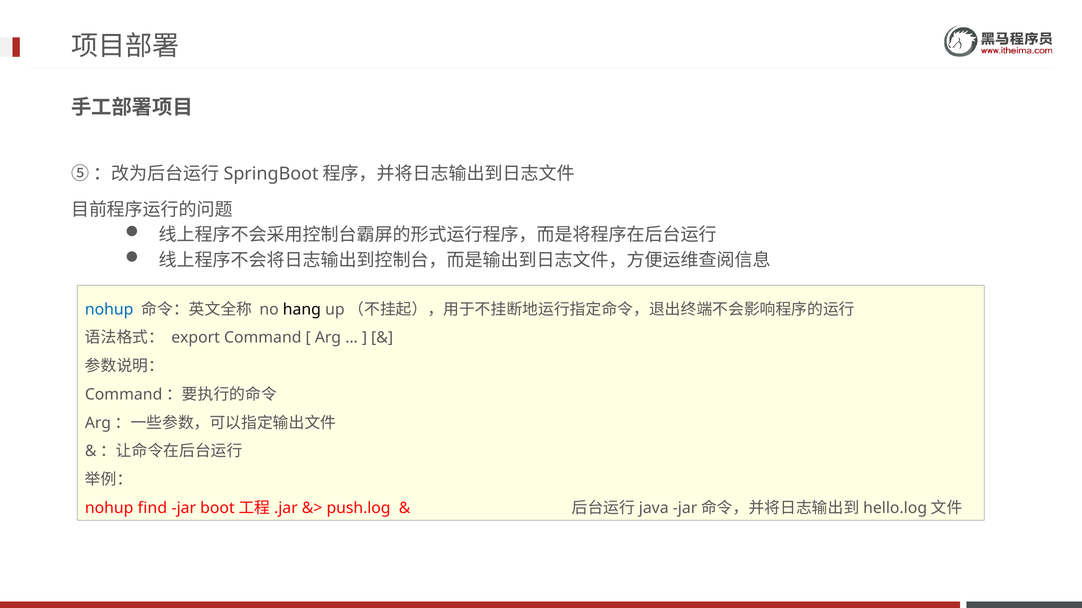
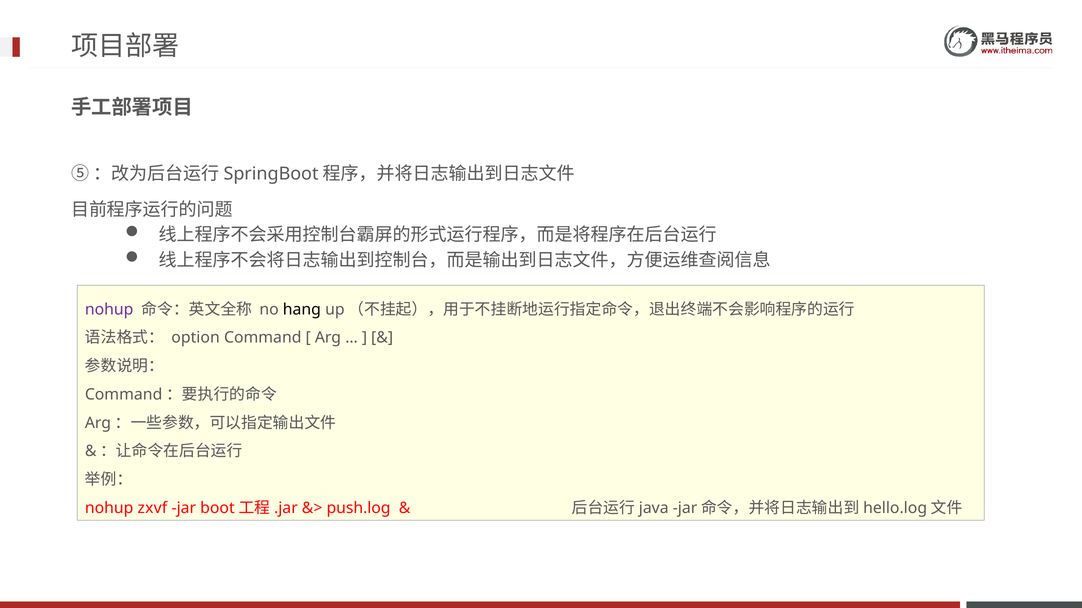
nohup colour: blue -> purple (109, 310)
export: export -> option (196, 338)
find: find -> zxvf (152, 509)
